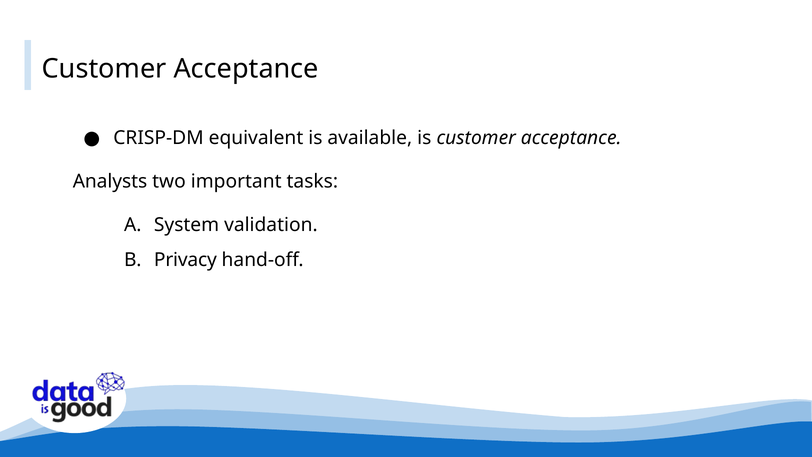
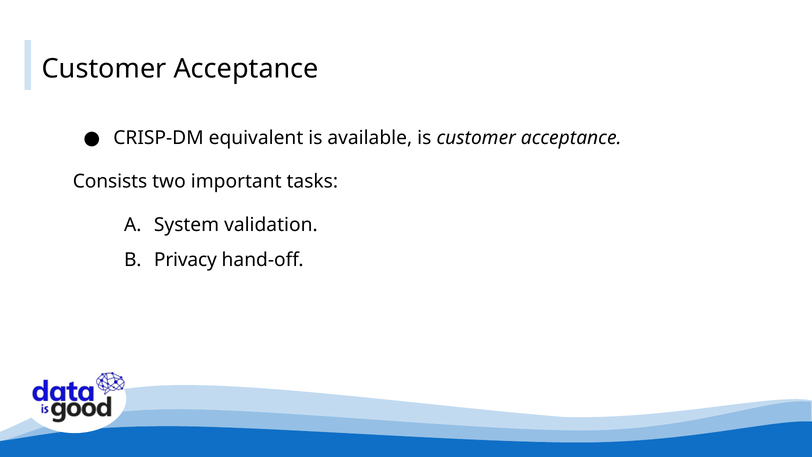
Analysts: Analysts -> Consists (110, 181)
